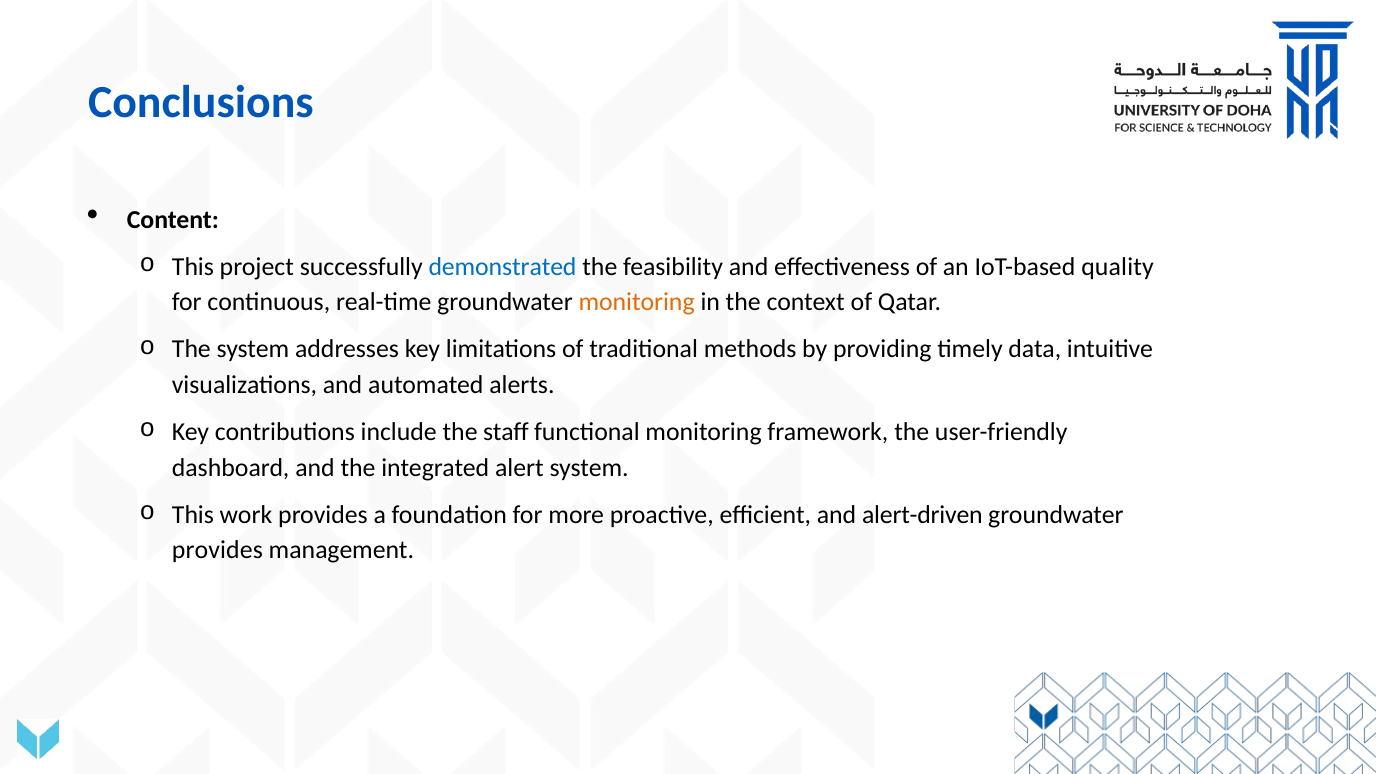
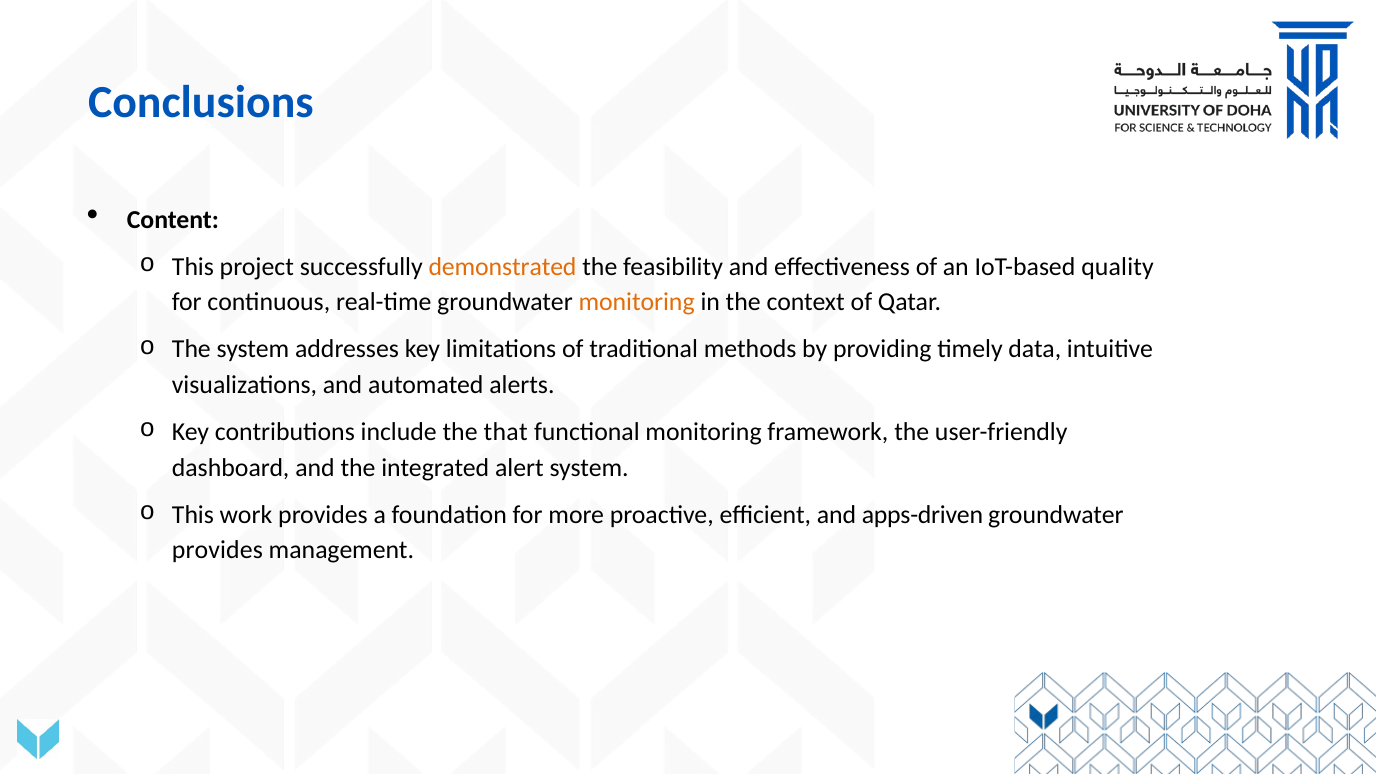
demonstrated colour: blue -> orange (503, 267)
staff: staff -> that (506, 432)
alert-driven: alert-driven -> apps-driven (922, 515)
